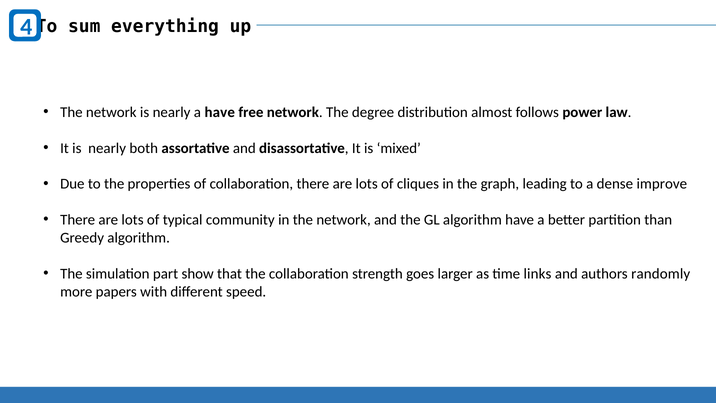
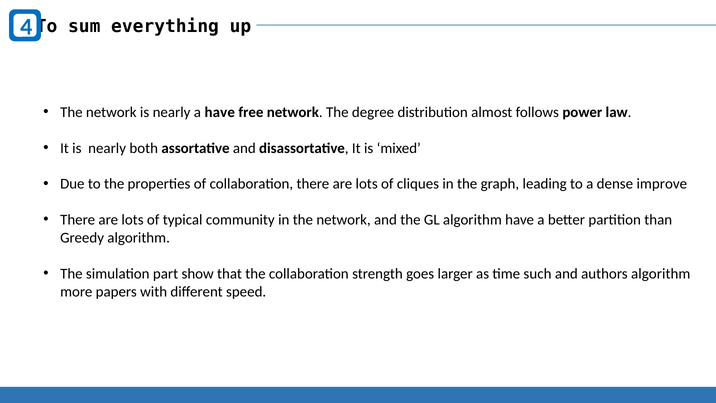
links: links -> such (538, 273)
authors randomly: randomly -> algorithm (661, 273)
